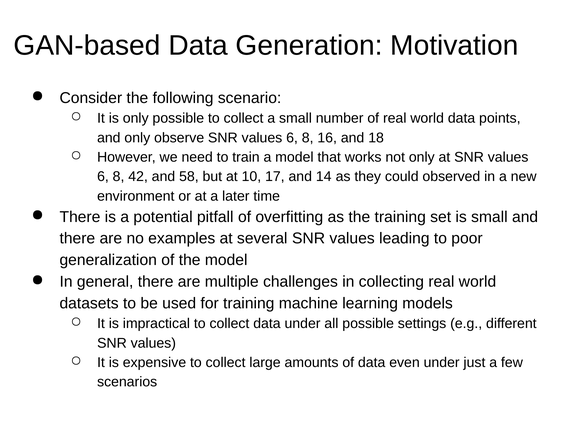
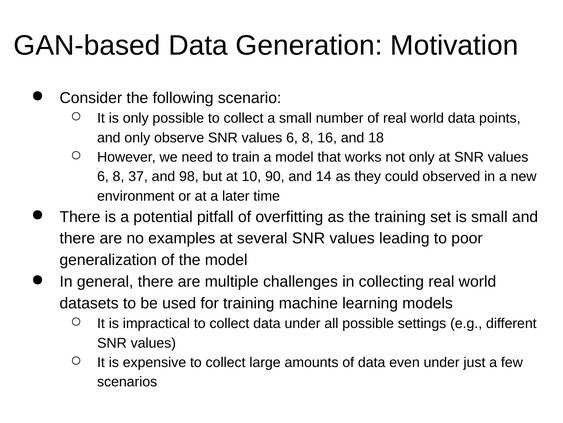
42: 42 -> 37 (138, 176)
58: 58 -> 98 (189, 176)
17: 17 -> 90 (275, 176)
